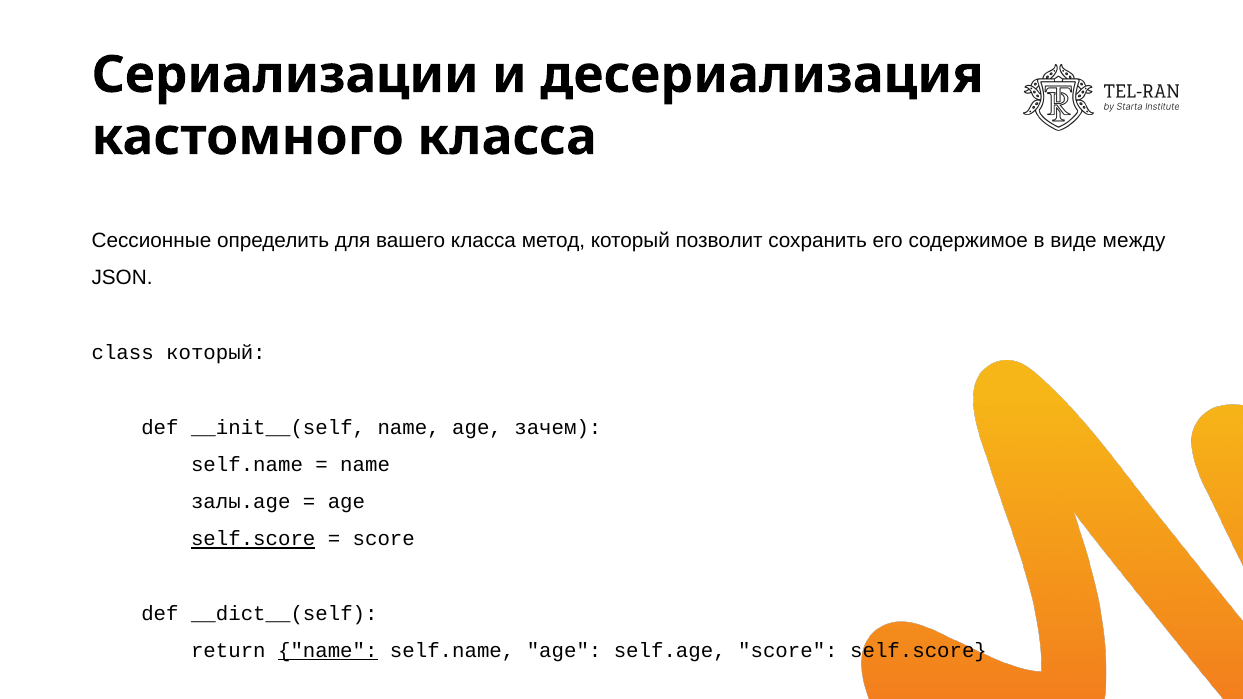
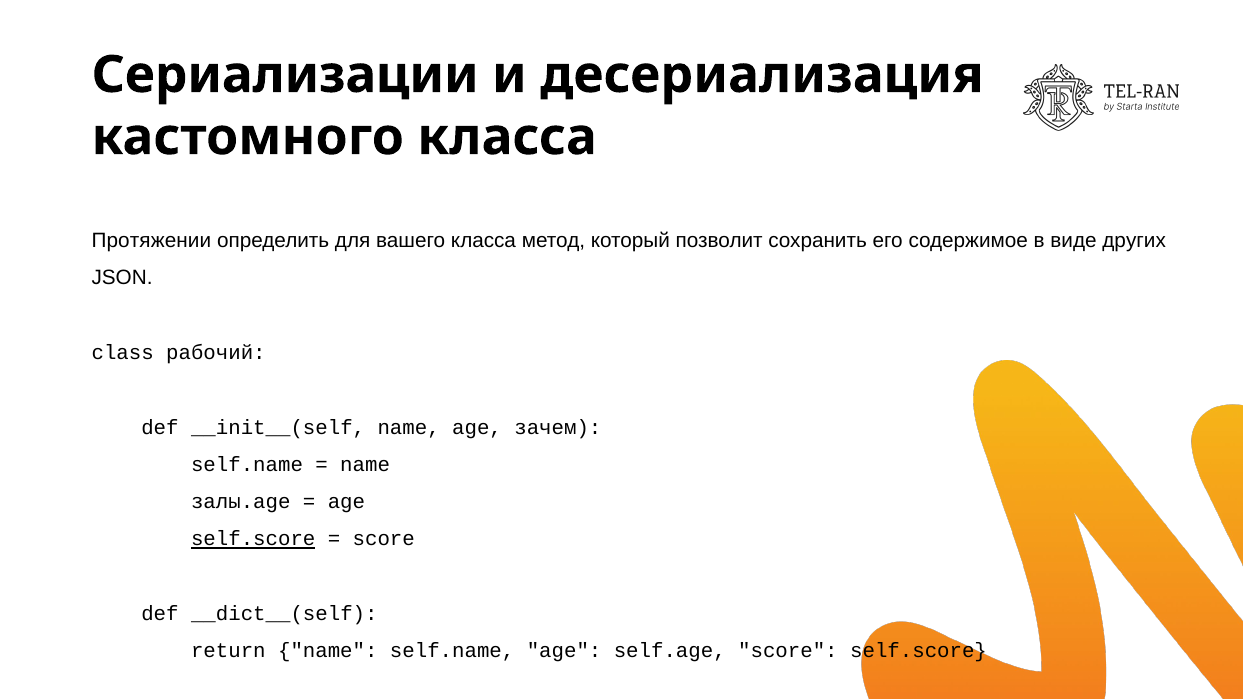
Сессионные: Сессионные -> Протяжении (151, 241)
между: между -> других (1134, 241)
class который: который -> рабочий (216, 353)
name underline: present -> none (328, 651)
